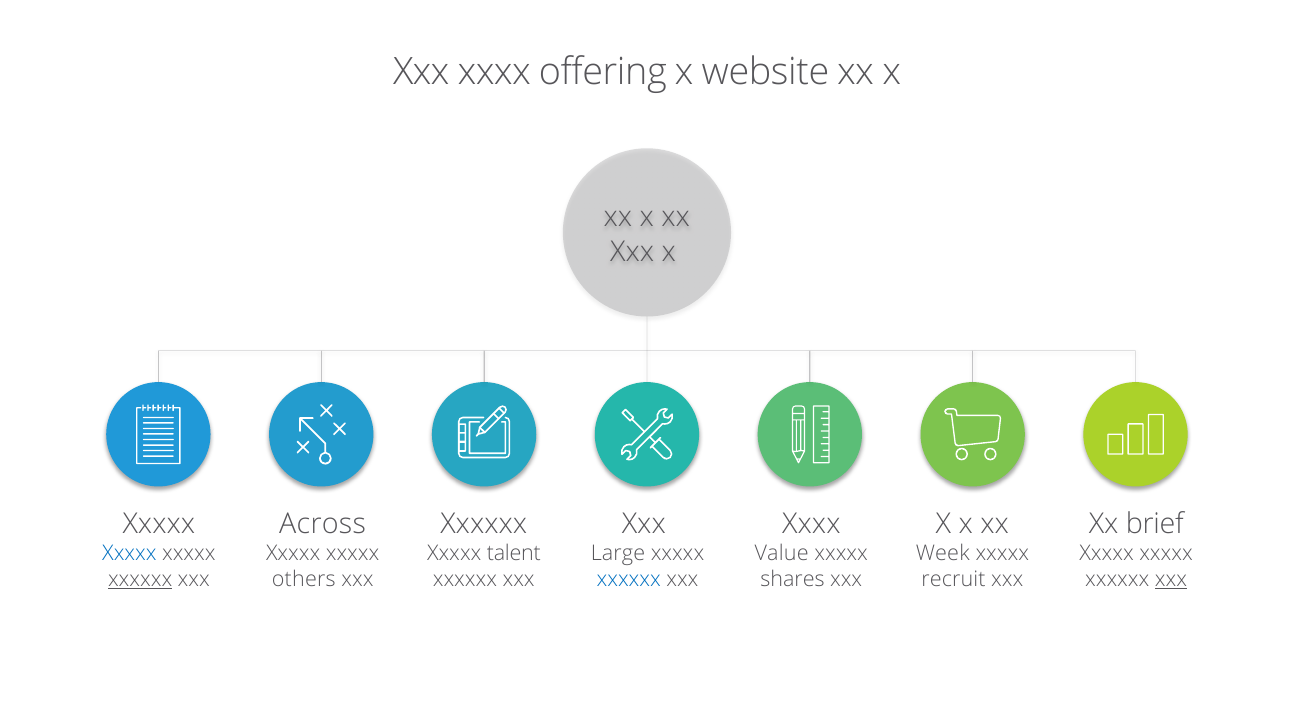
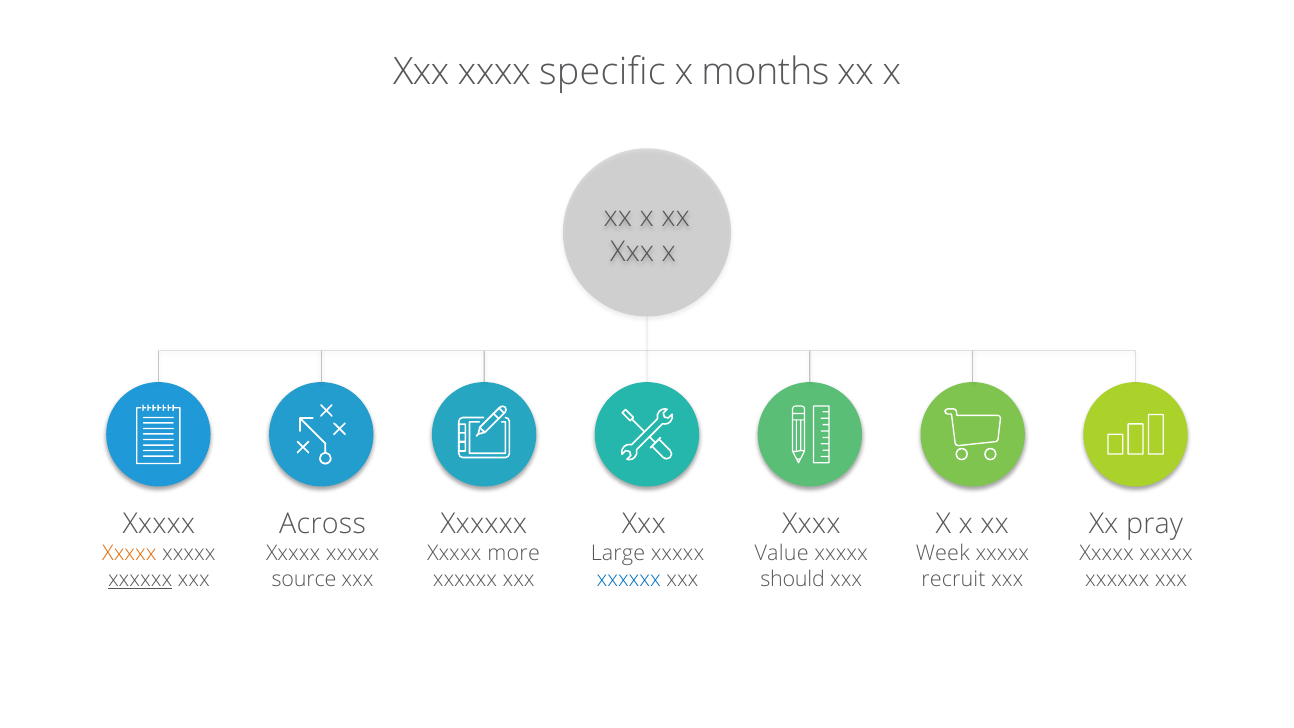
offering: offering -> specific (602, 72)
website: website -> months (765, 72)
brief: brief -> pray (1155, 524)
Xxxxx colour: blue -> orange (129, 554)
talent: talent -> more (514, 554)
others: others -> source (304, 579)
shares: shares -> should (793, 579)
xxx underline: present -> none (1171, 579)
